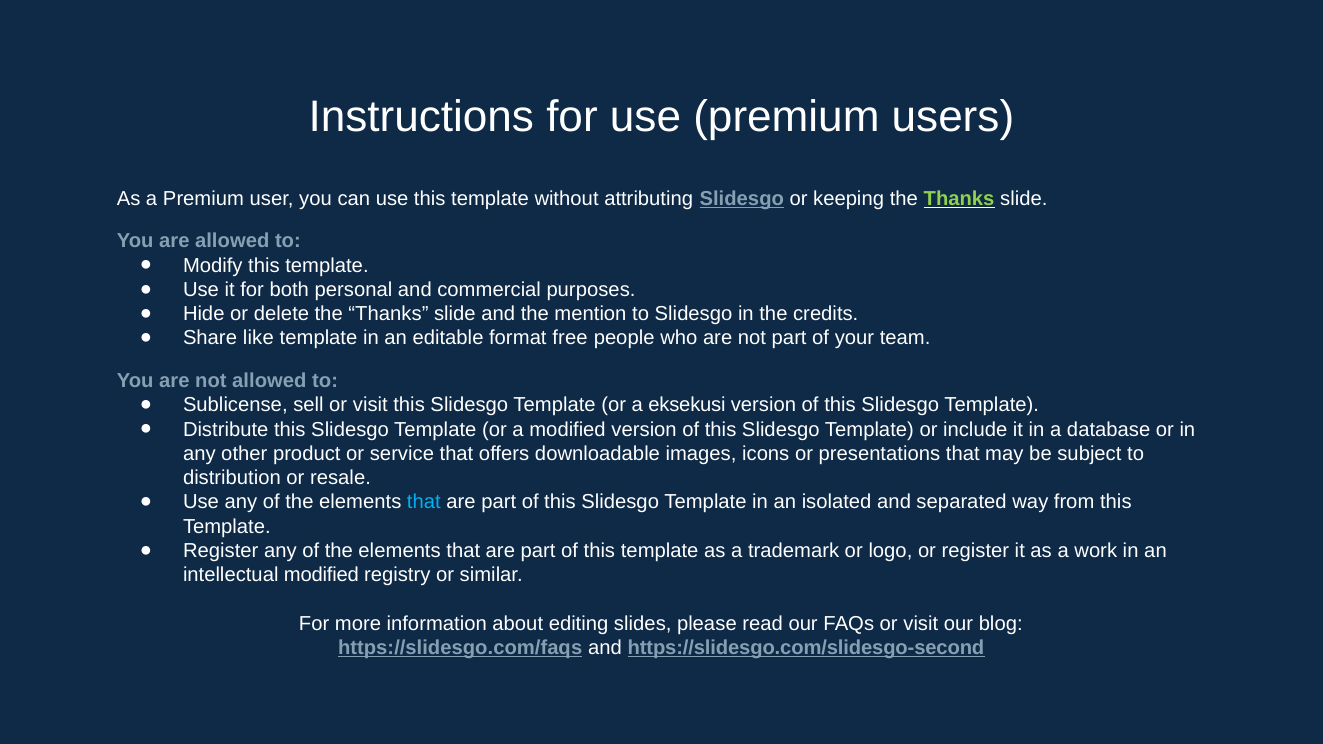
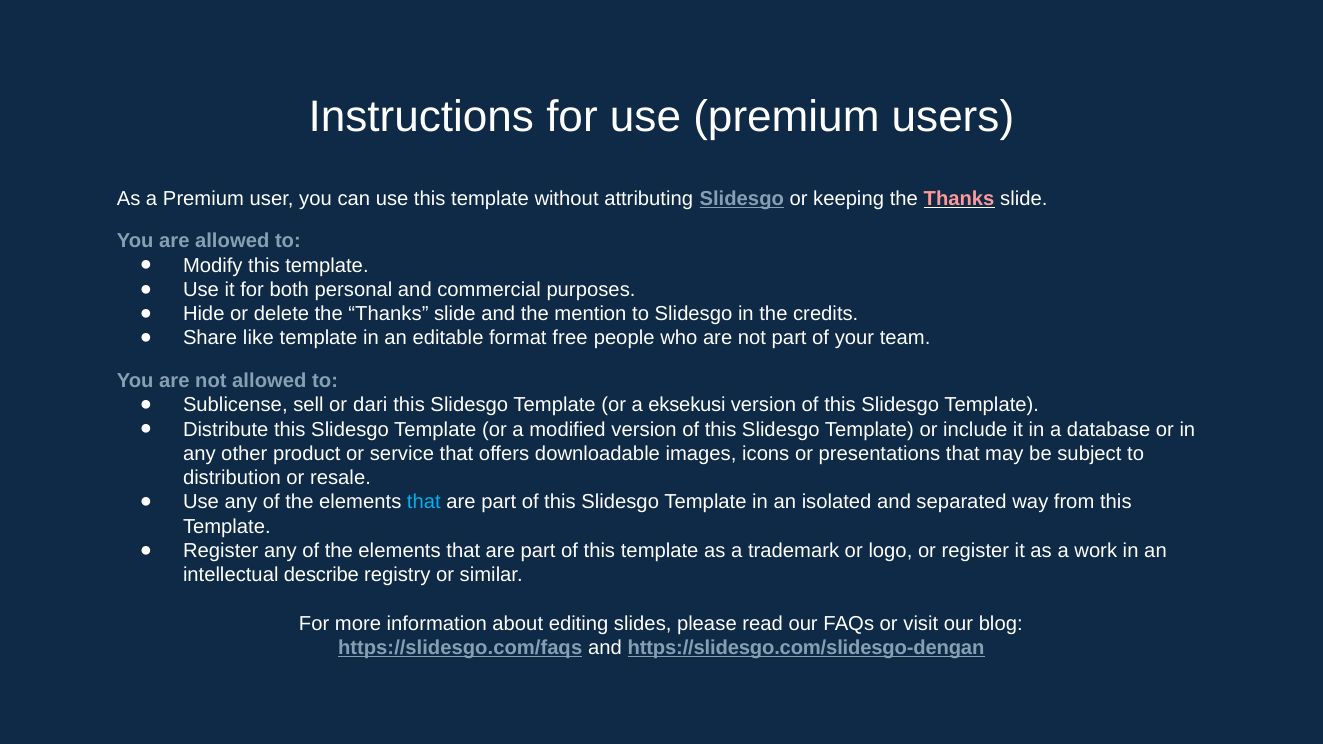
Thanks colour: light green -> pink (959, 199)
sell or visit: visit -> dari (370, 405)
intellectual modified: modified -> describe (321, 575)
https://slidesgo.com/slidesgo-second: https://slidesgo.com/slidesgo-second -> https://slidesgo.com/slidesgo-dengan (806, 648)
